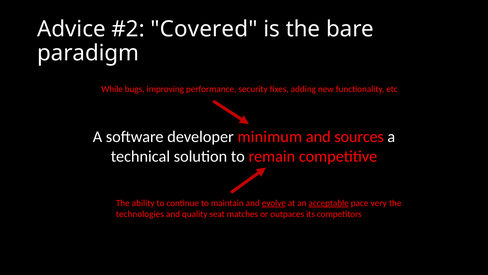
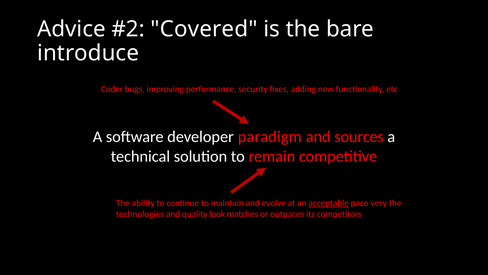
paradigm: paradigm -> introduce (88, 53)
While: While -> Coder (112, 89)
minimum: minimum -> paradigm (270, 137)
evolve underline: present -> none (274, 203)
seat: seat -> look (217, 214)
